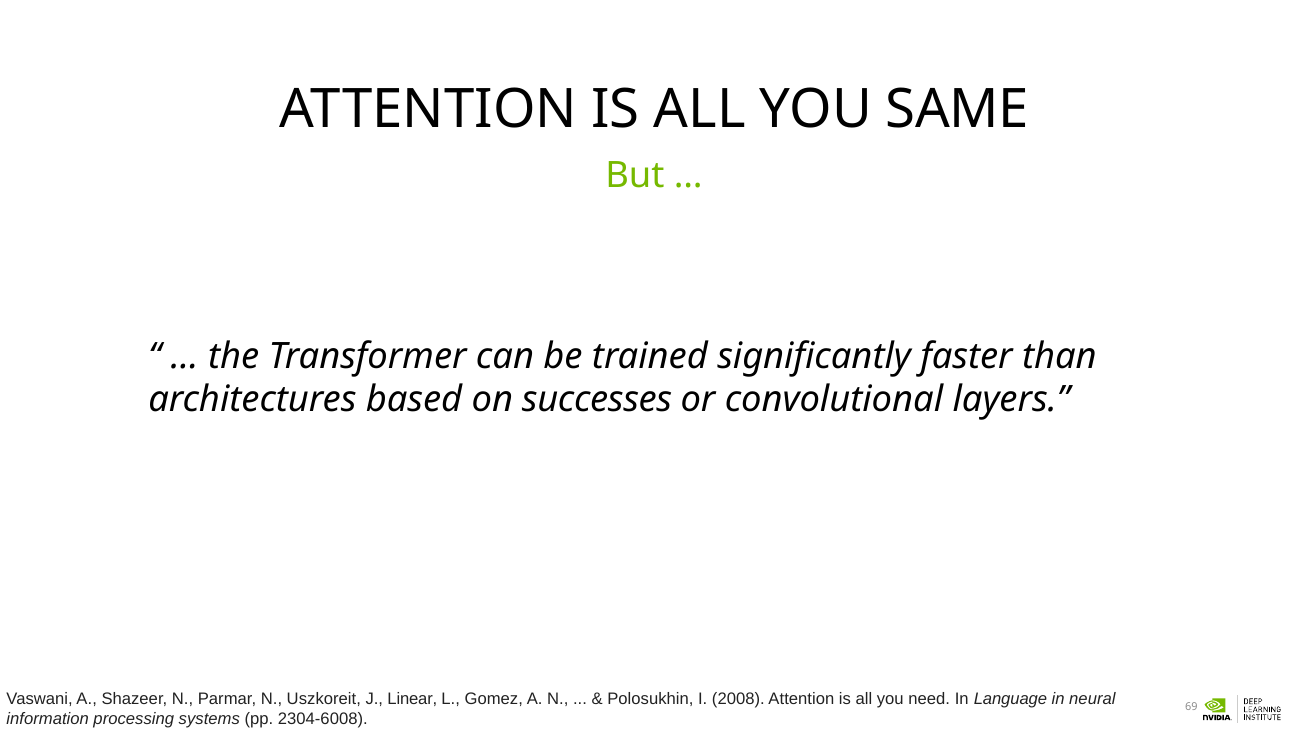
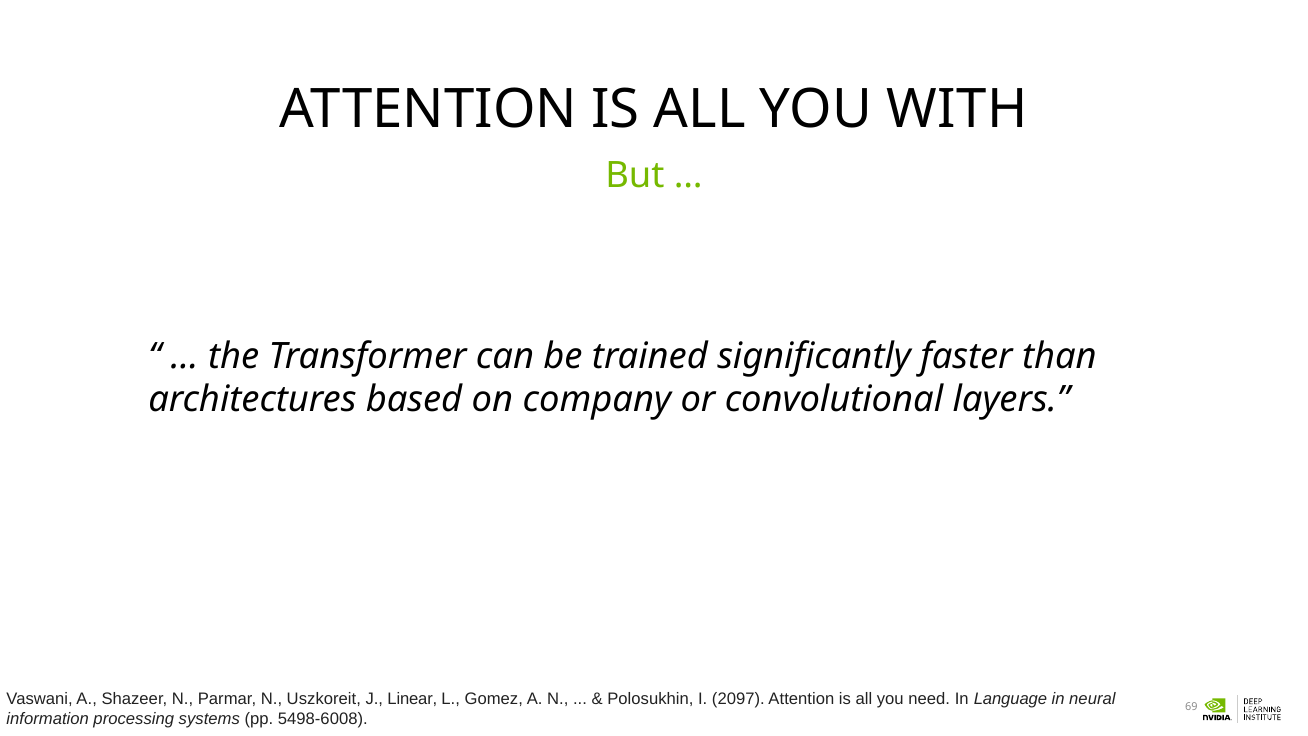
SAME: SAME -> WITH (957, 109)
successes: successes -> company (597, 400)
2008: 2008 -> 2097 (738, 699)
2304-6008: 2304-6008 -> 5498-6008 (323, 719)
